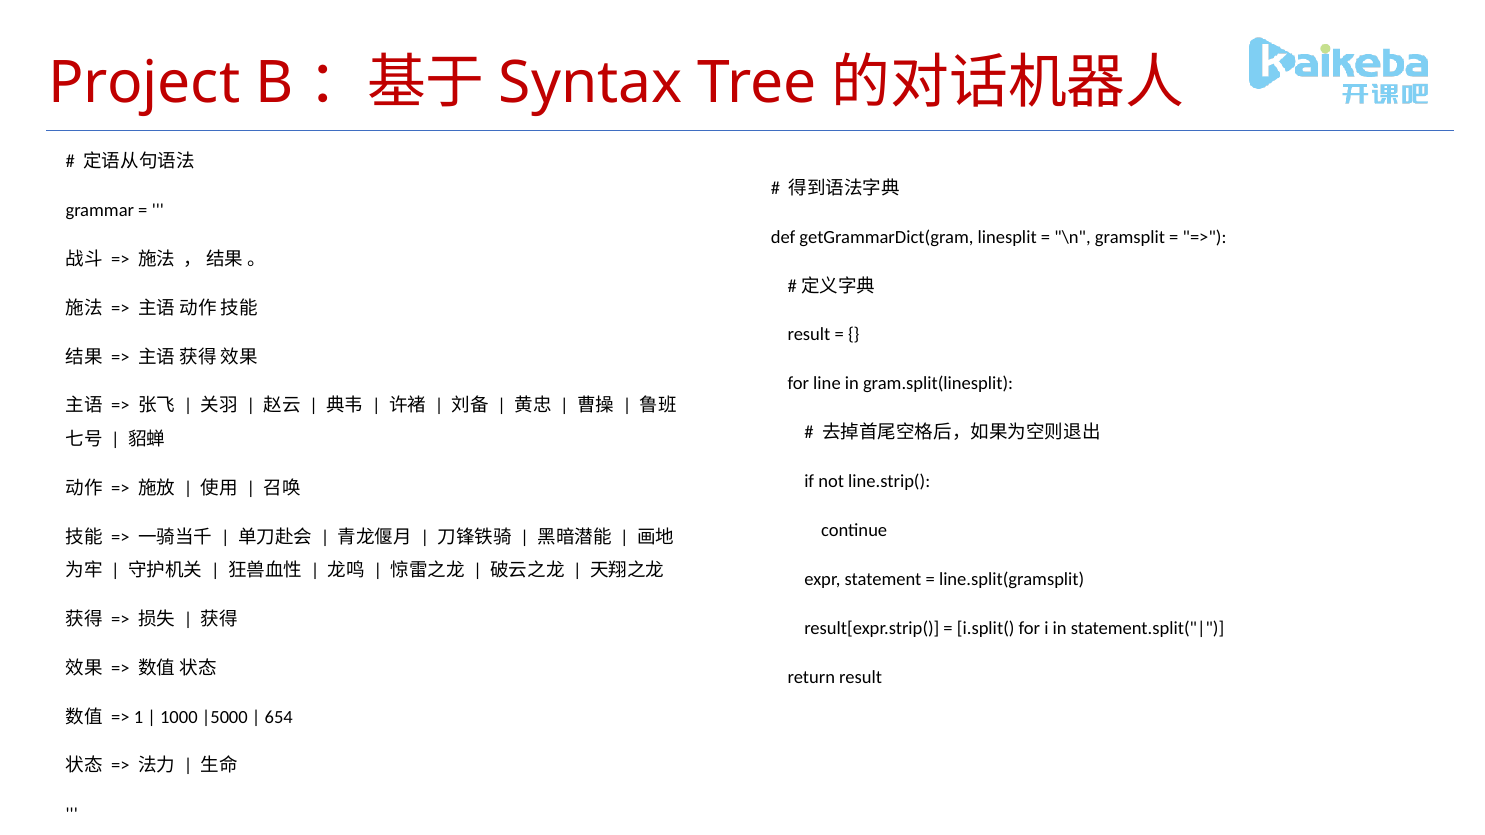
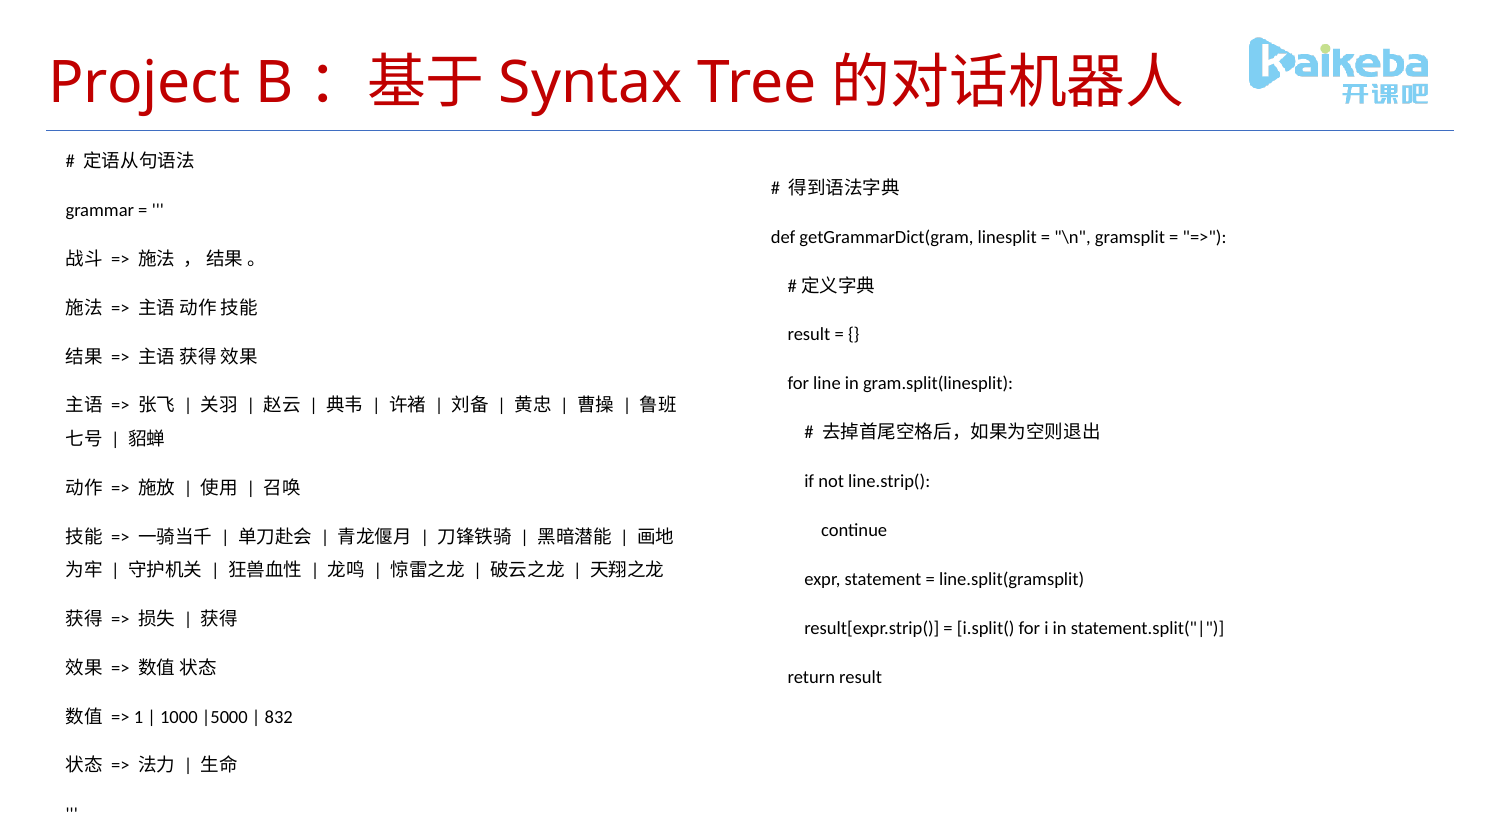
654: 654 -> 832 (279, 717)
